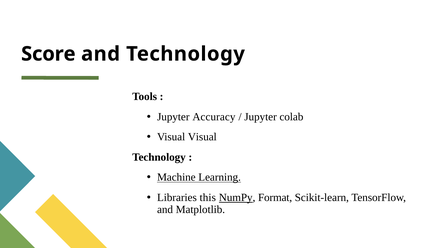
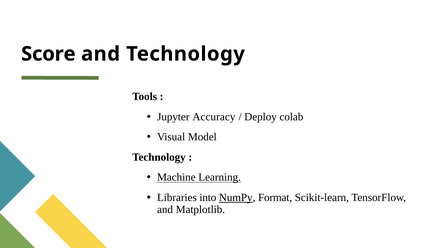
Jupyter: Jupyter -> Deploy (261, 117)
Visual Visual: Visual -> Model (202, 137)
this: this -> into (208, 198)
